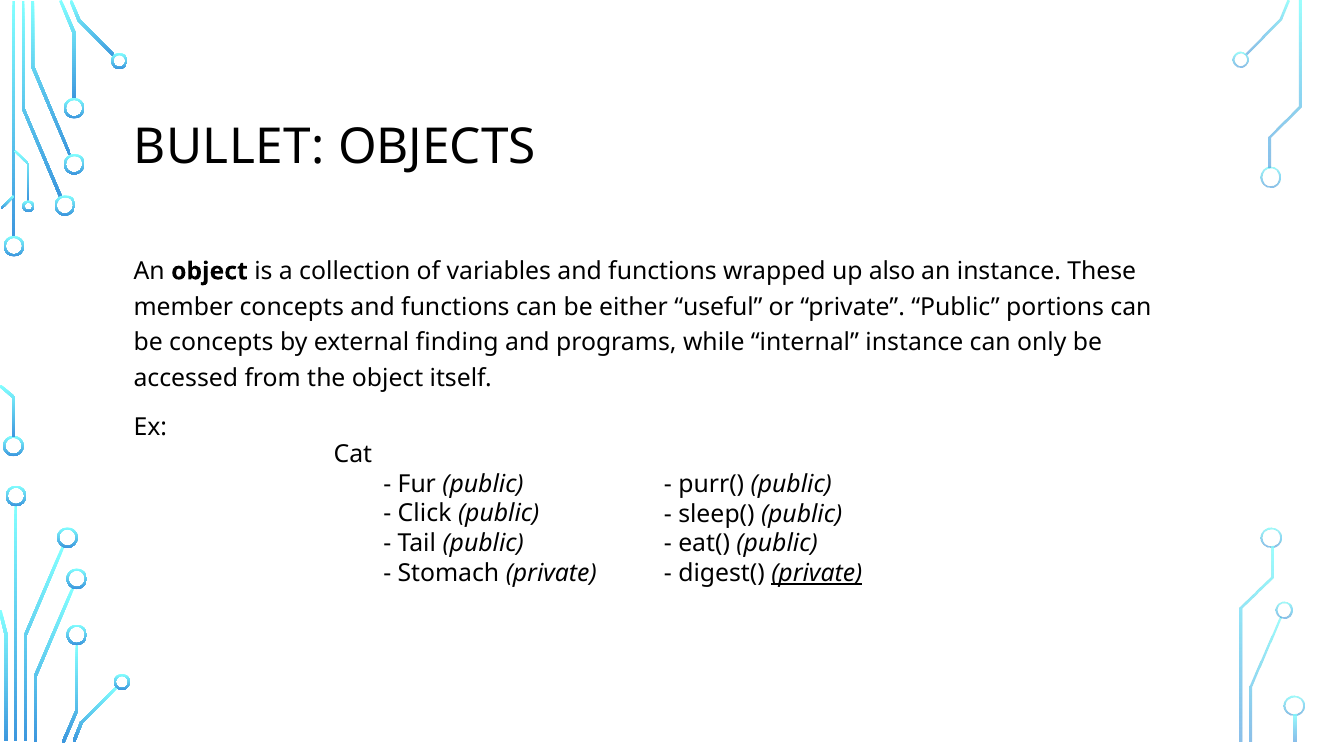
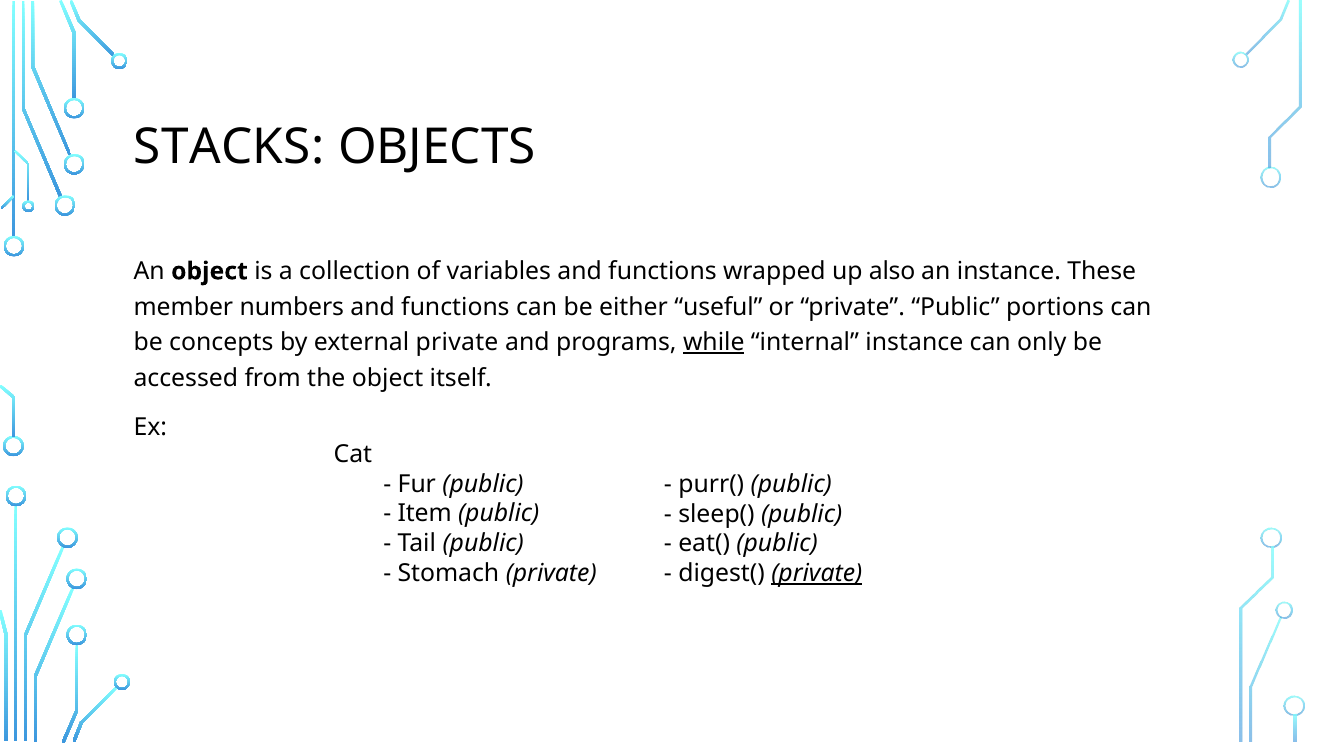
BULLET: BULLET -> STACKS (229, 147)
member concepts: concepts -> numbers (292, 307)
external finding: finding -> private (457, 343)
while underline: none -> present (714, 343)
Click: Click -> Item (425, 514)
